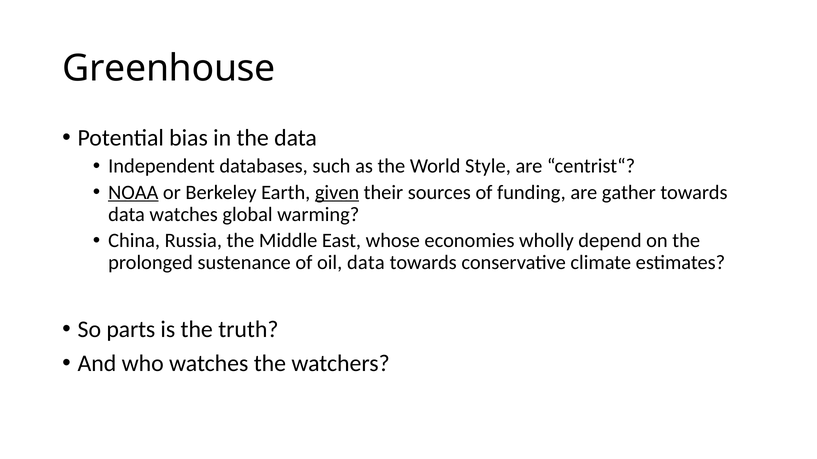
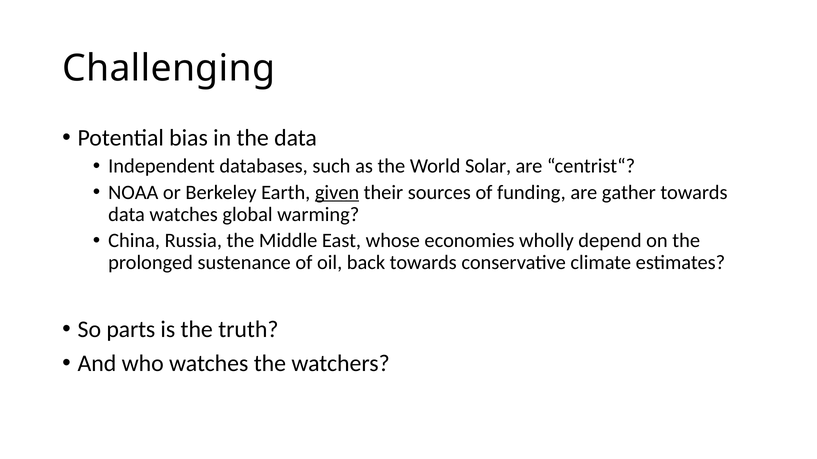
Greenhouse: Greenhouse -> Challenging (169, 69)
Style: Style -> Solar (488, 166)
NOAA underline: present -> none (133, 193)
oil data: data -> back (366, 263)
